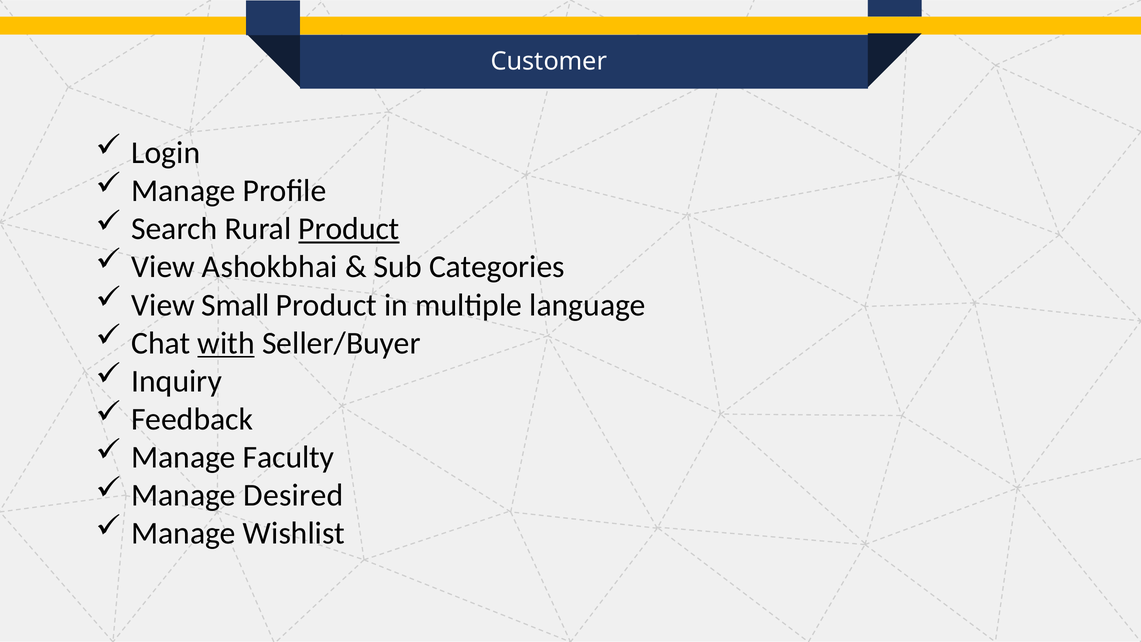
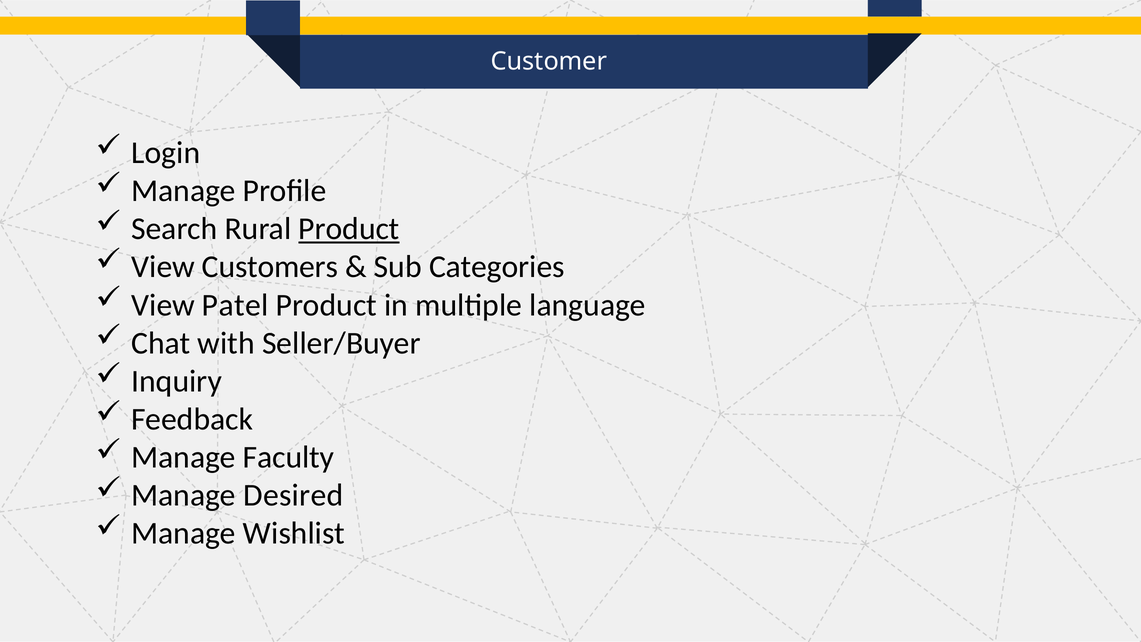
Ashokbhai: Ashokbhai -> Customers (270, 267)
Small: Small -> Patel (235, 305)
with underline: present -> none (226, 343)
